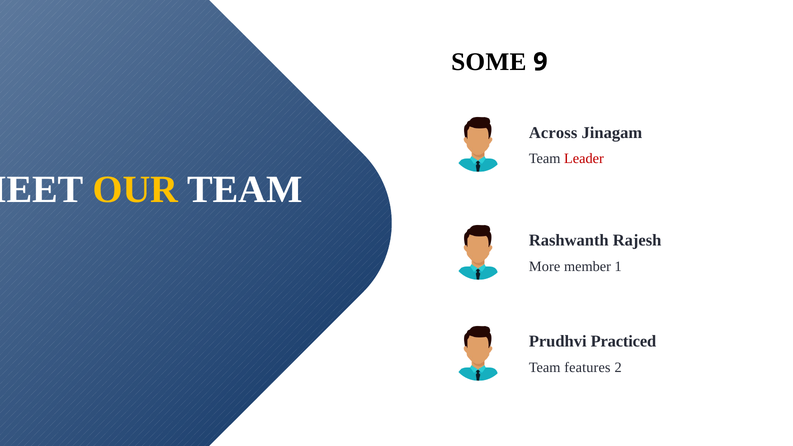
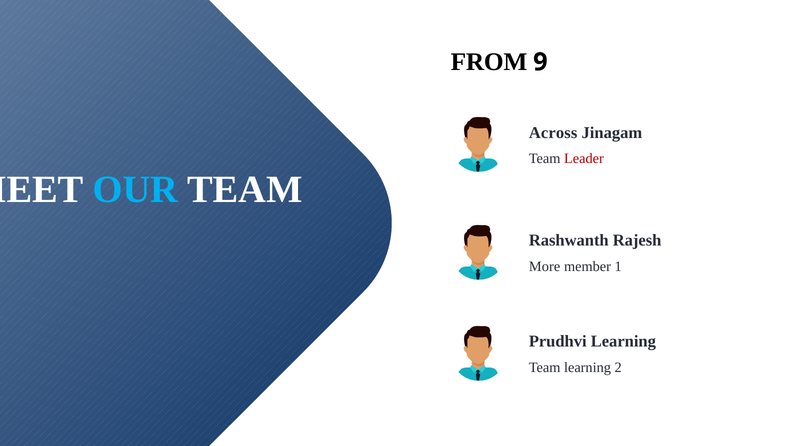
SOME: SOME -> FROM (489, 62)
OUR colour: yellow -> light blue (135, 190)
Prudhvi Practiced: Practiced -> Learning (623, 341)
Team features: features -> learning (588, 368)
